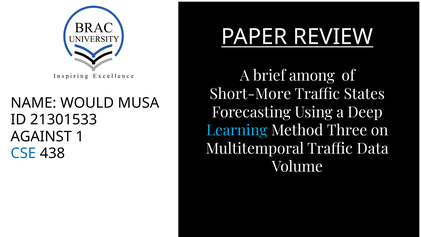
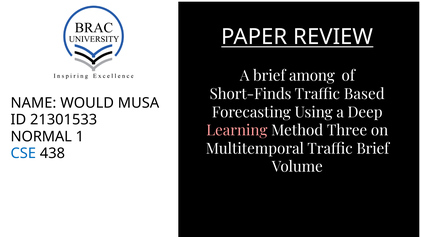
Short-More: Short-More -> Short-Finds (251, 94)
States: States -> Based (364, 94)
Learning colour: light blue -> pink (237, 130)
AGAINST: AGAINST -> NORMAL (41, 136)
Traffic Data: Data -> Brief (373, 149)
